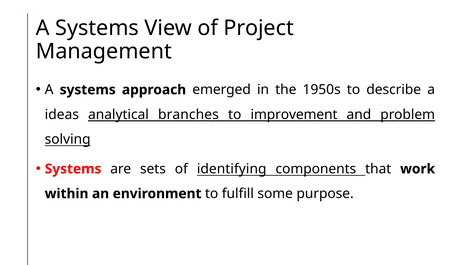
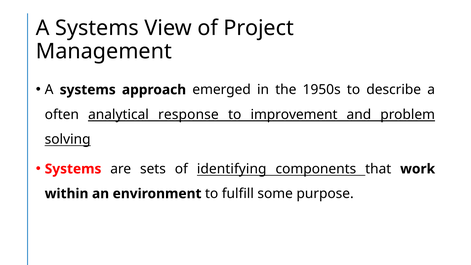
ideas: ideas -> often (62, 114)
branches: branches -> response (188, 114)
